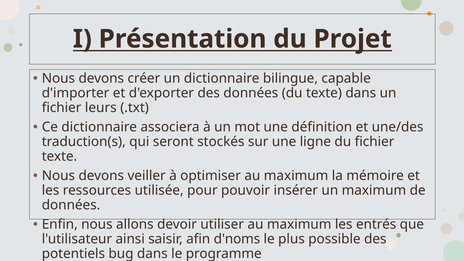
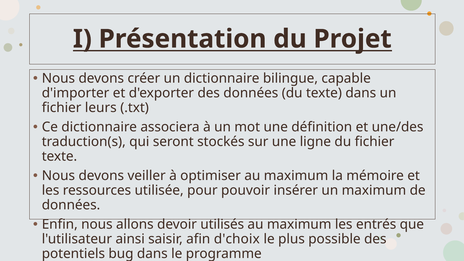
utiliser: utiliser -> utilisés (222, 225)
d'noms: d'noms -> d'choix (237, 239)
